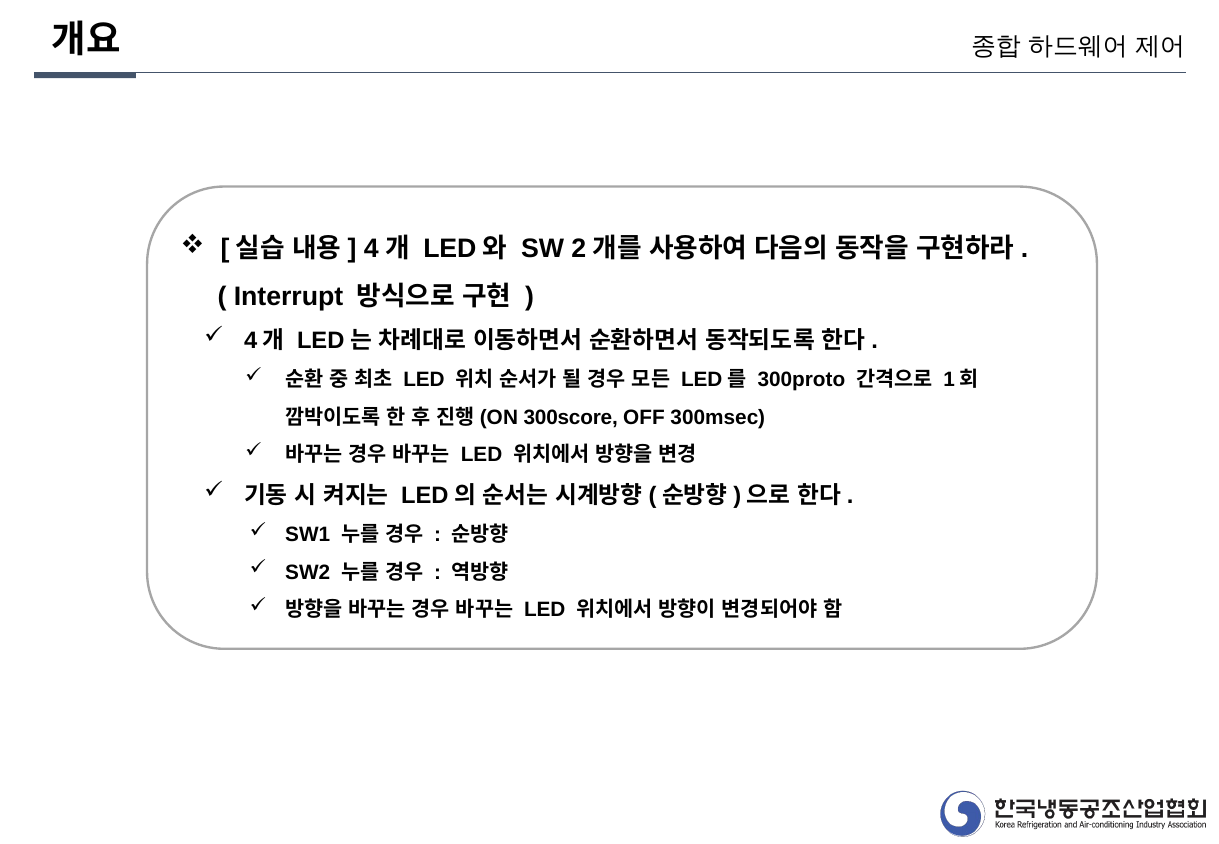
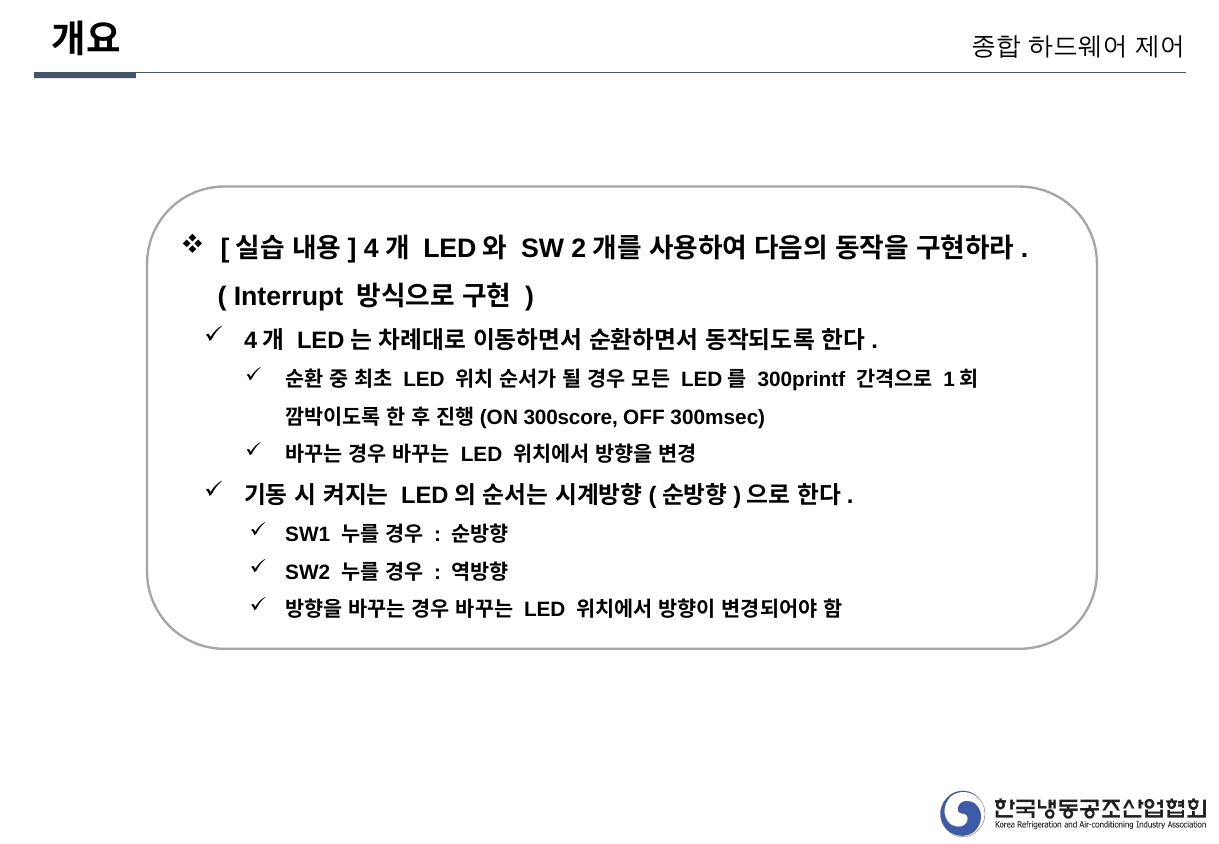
300proto: 300proto -> 300printf (801, 380)
